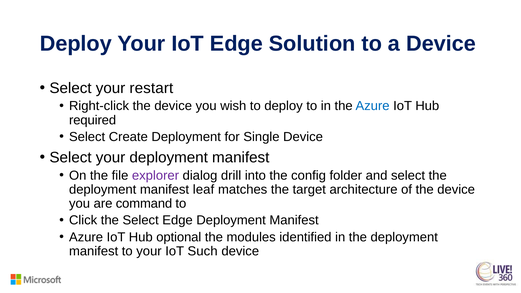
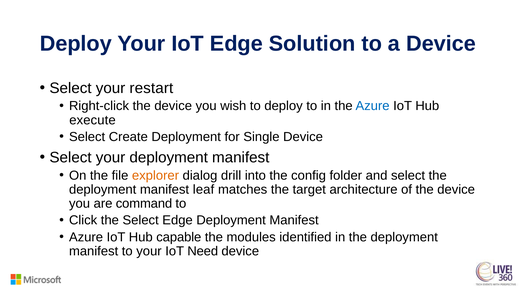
required: required -> execute (92, 120)
explorer colour: purple -> orange (155, 175)
optional: optional -> capable (179, 237)
Such: Such -> Need (203, 251)
